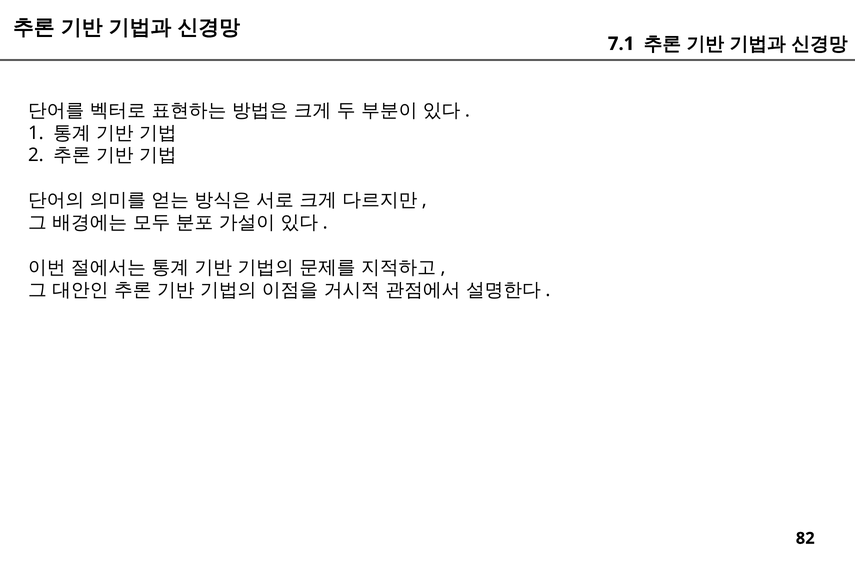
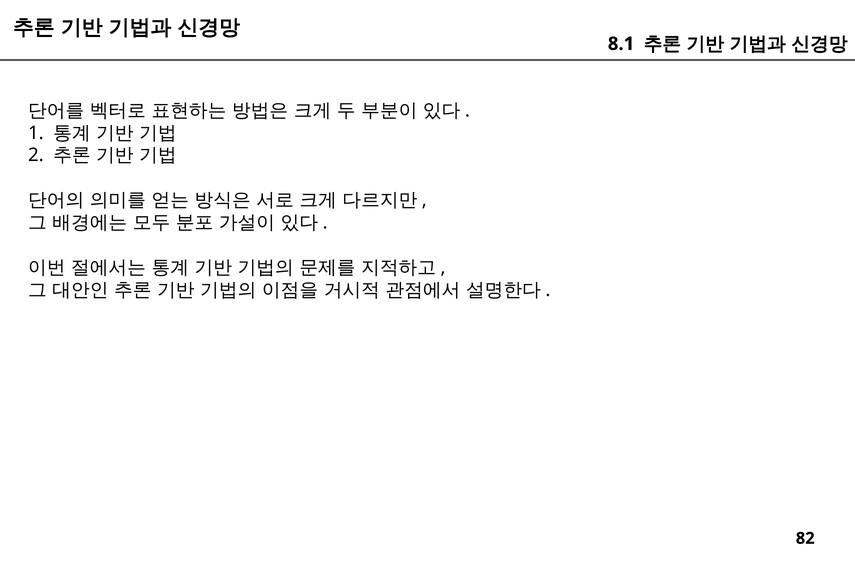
7.1: 7.1 -> 8.1 (621, 44)
